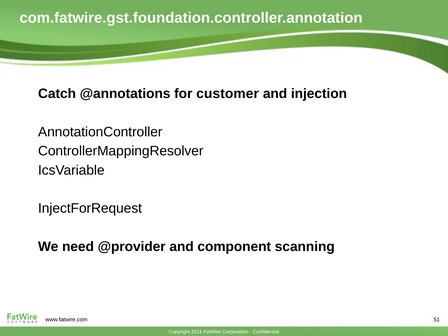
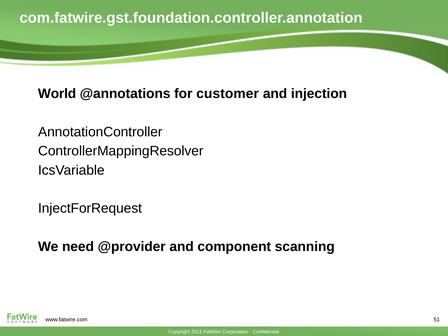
Catch: Catch -> World (57, 94)
